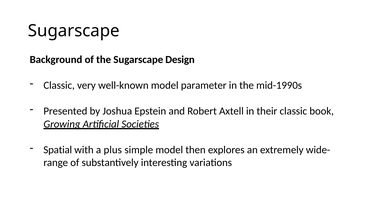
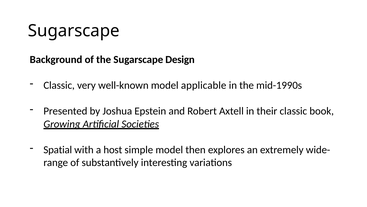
parameter: parameter -> applicable (204, 85)
plus: plus -> host (113, 149)
